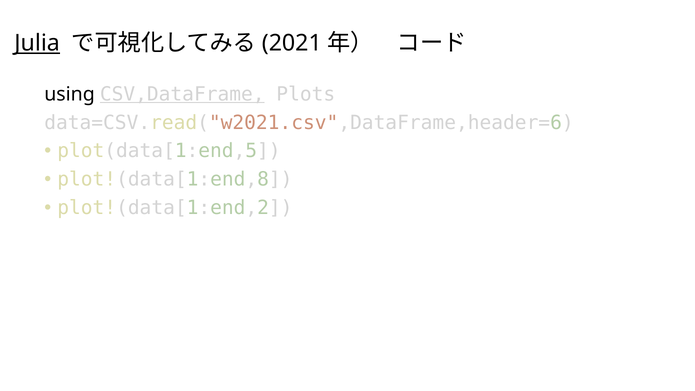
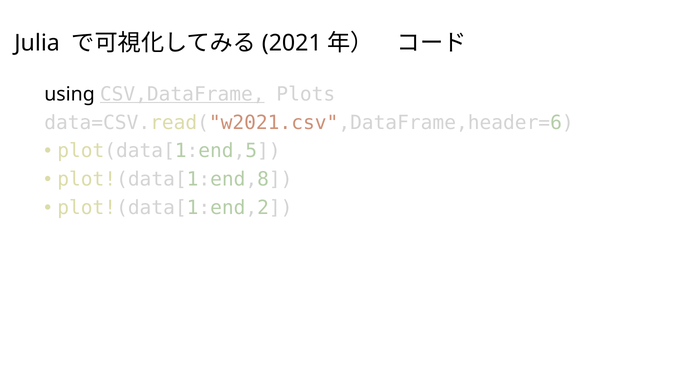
Julia underline: present -> none (37, 43)
